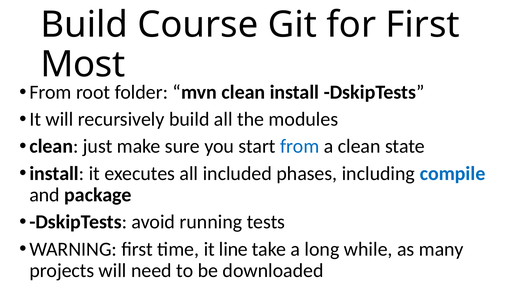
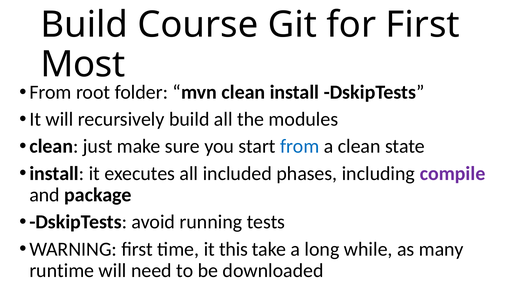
compile colour: blue -> purple (453, 173)
line: line -> this (233, 249)
projects: projects -> runtime (62, 270)
